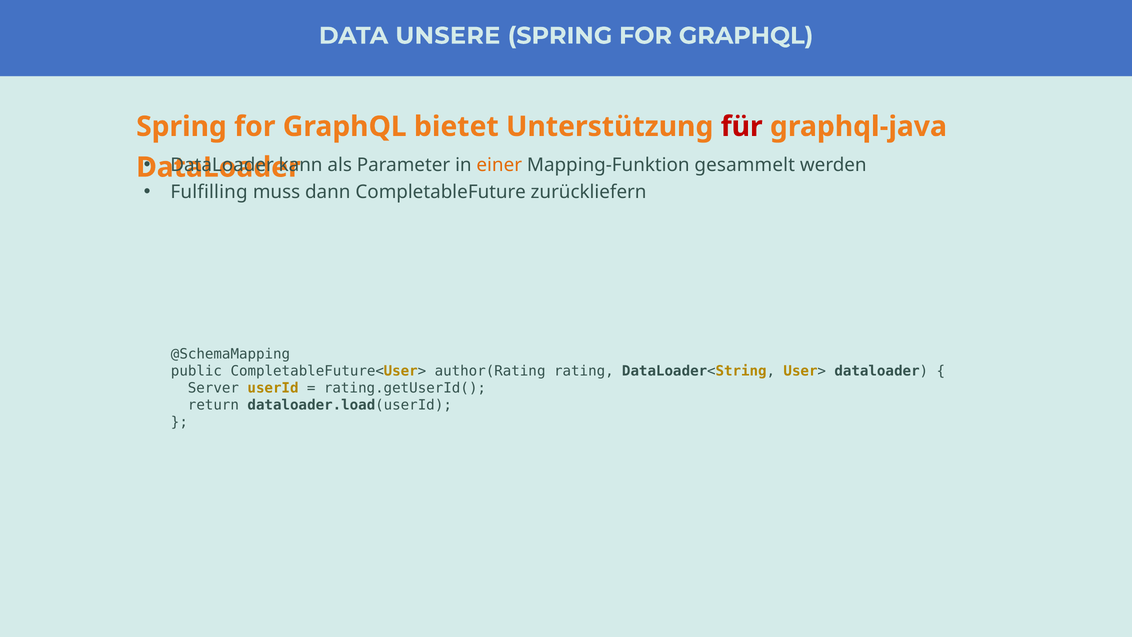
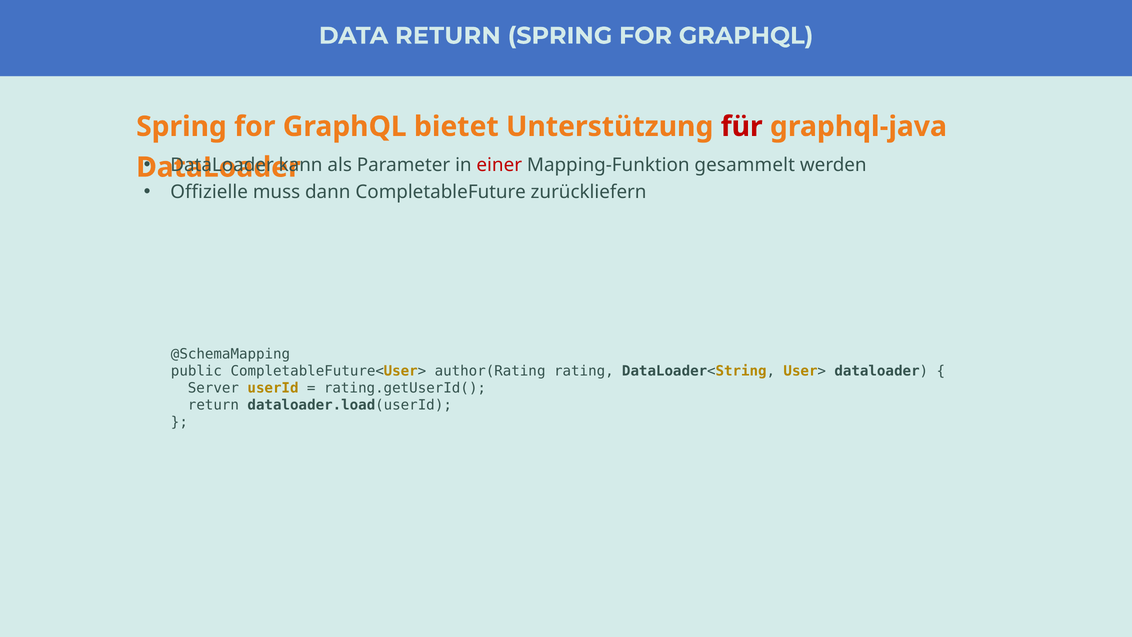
DATA UNSERE: UNSERE -> RETURN (448, 36)
einer colour: orange -> red (499, 165)
Fulfilling: Fulfilling -> Offizielle (209, 192)
